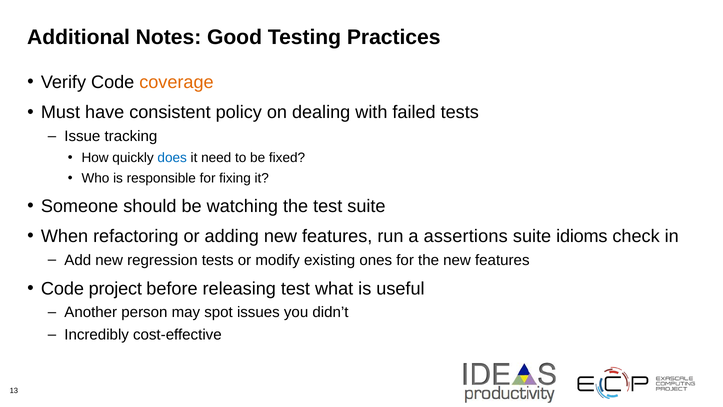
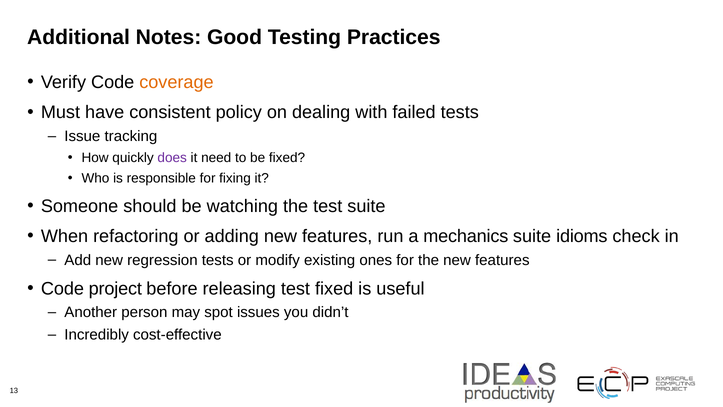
does colour: blue -> purple (172, 158)
assertions: assertions -> mechanics (466, 236)
test what: what -> fixed (334, 288)
